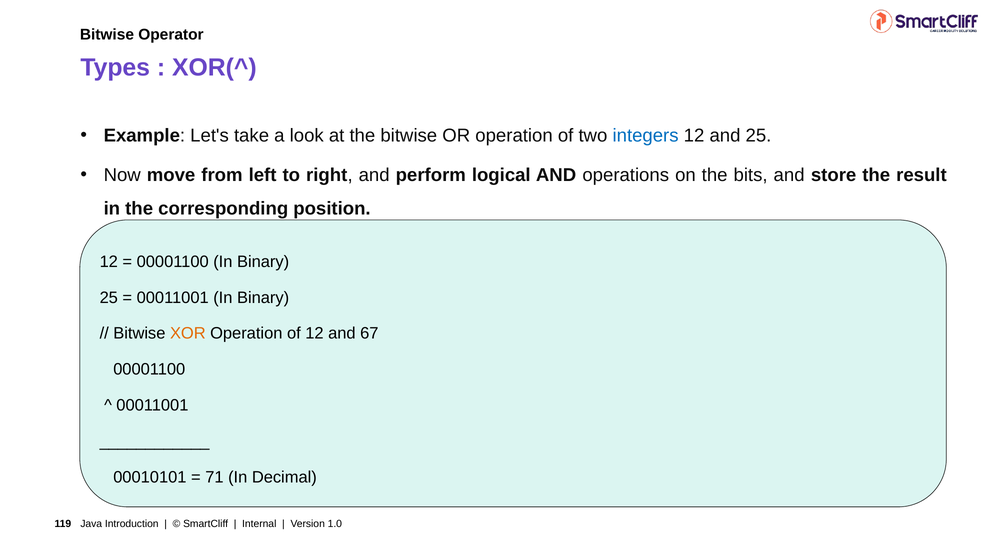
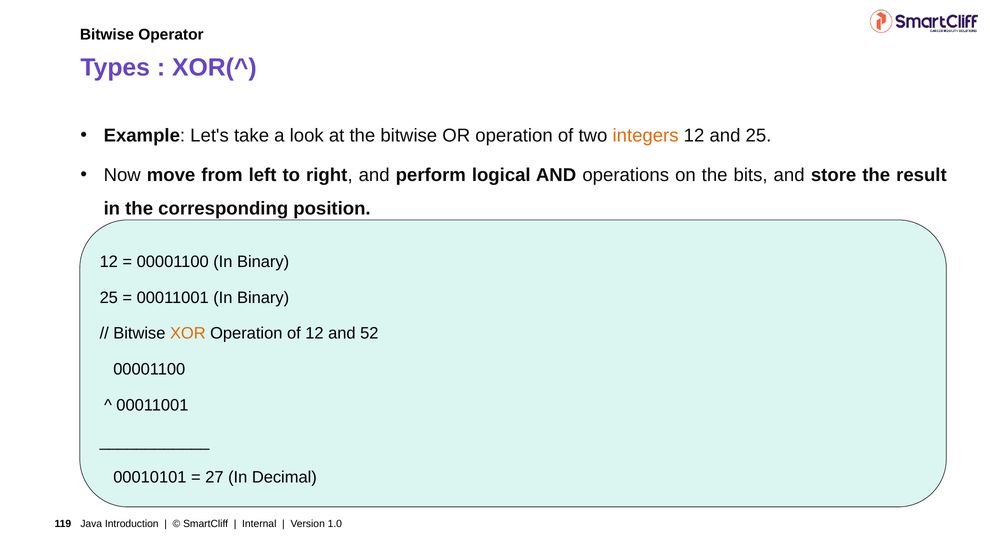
integers colour: blue -> orange (646, 135)
67: 67 -> 52 (369, 333)
71: 71 -> 27 (214, 477)
